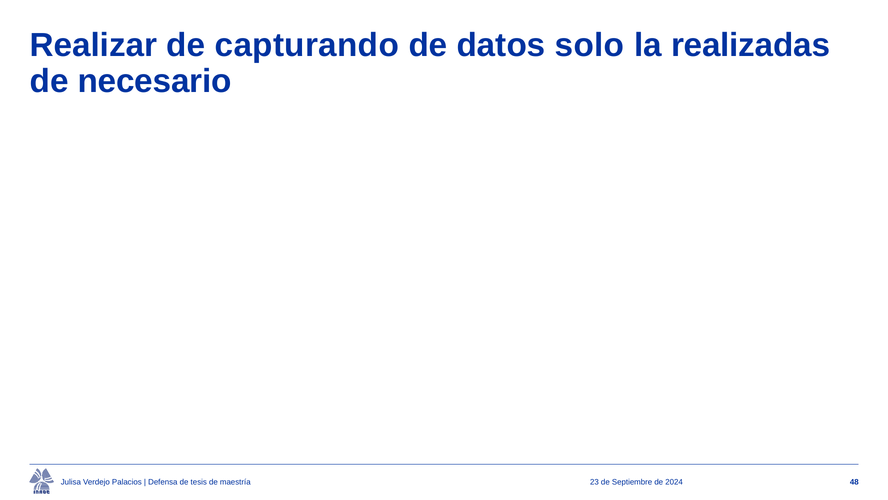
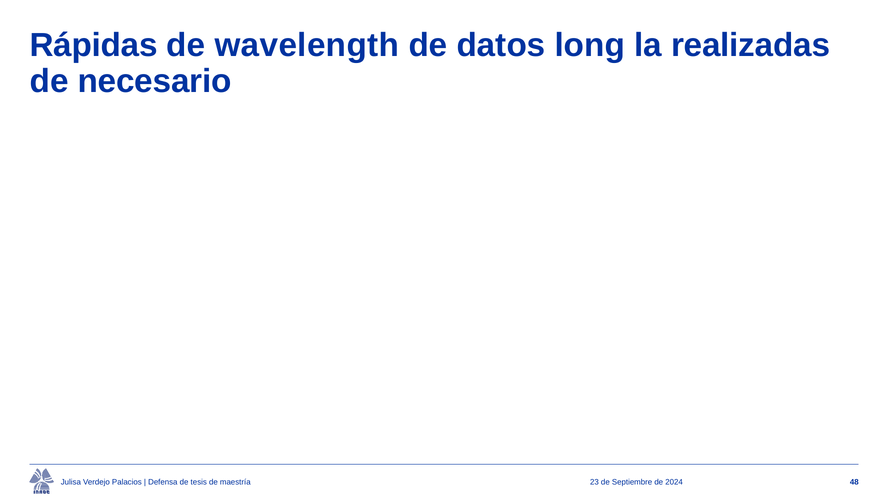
Realizar: Realizar -> Rápidas (94, 45)
capturando: capturando -> wavelength (307, 45)
solo: solo -> long (590, 45)
